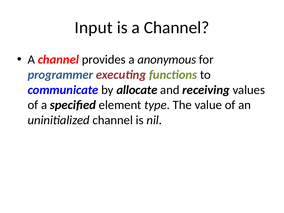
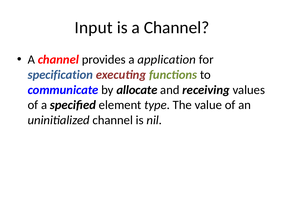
anonymous: anonymous -> application (167, 60)
programmer: programmer -> specification (60, 75)
